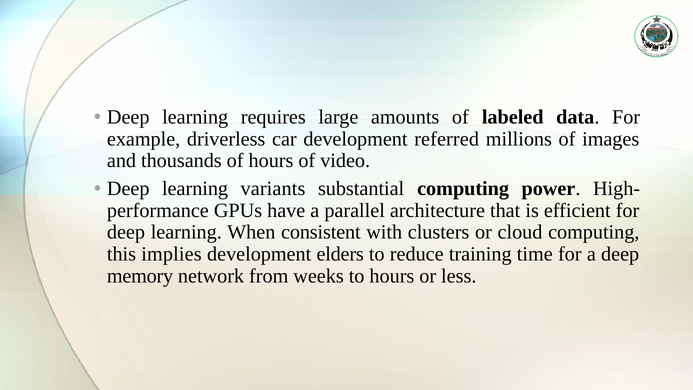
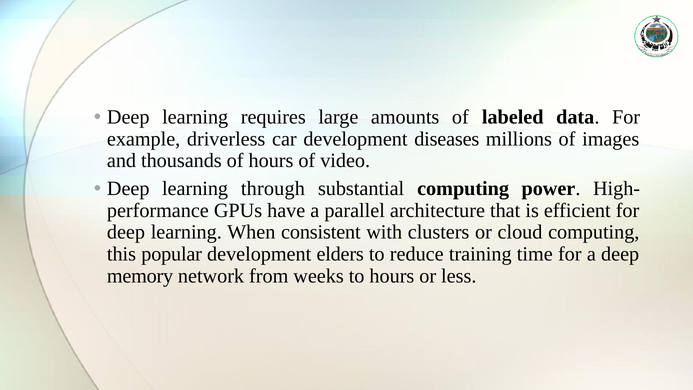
referred: referred -> diseases (447, 139)
variants: variants -> through (273, 189)
implies: implies -> popular (172, 254)
